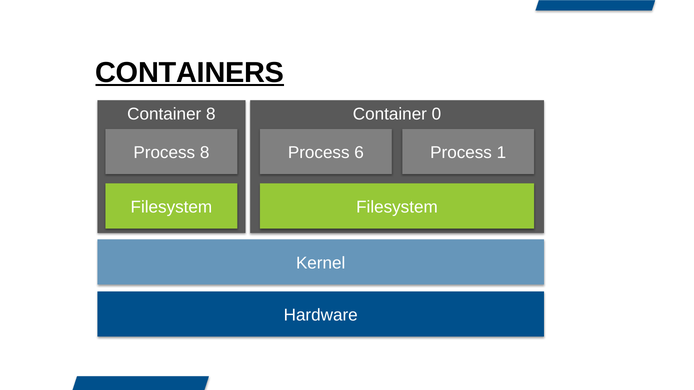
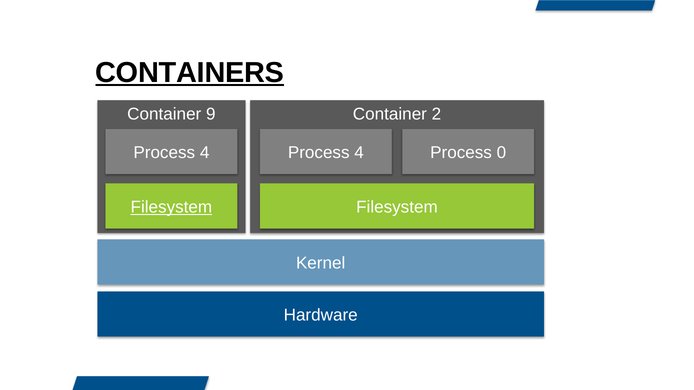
Container 8: 8 -> 9 (211, 114)
0: 0 -> 2 (436, 114)
8: 8 -> 4 (205, 153)
6: 6 -> 4 (359, 153)
1: 1 -> 0 (501, 153)
Filesystem underline: none -> present (171, 207)
